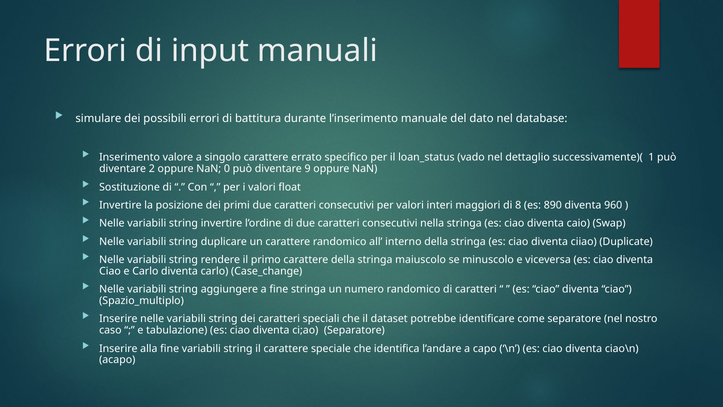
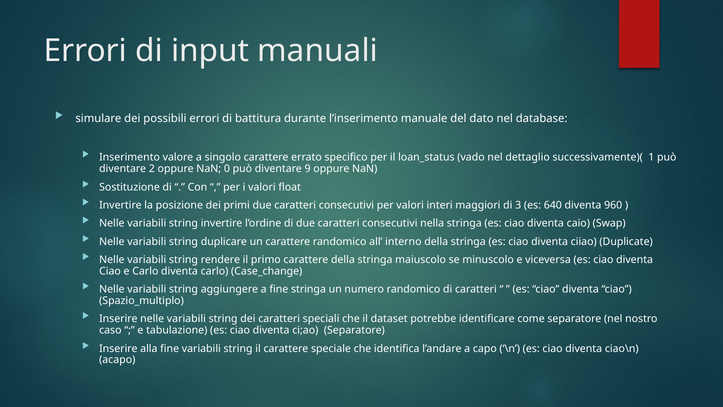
8: 8 -> 3 (518, 205)
890: 890 -> 640 (553, 205)
